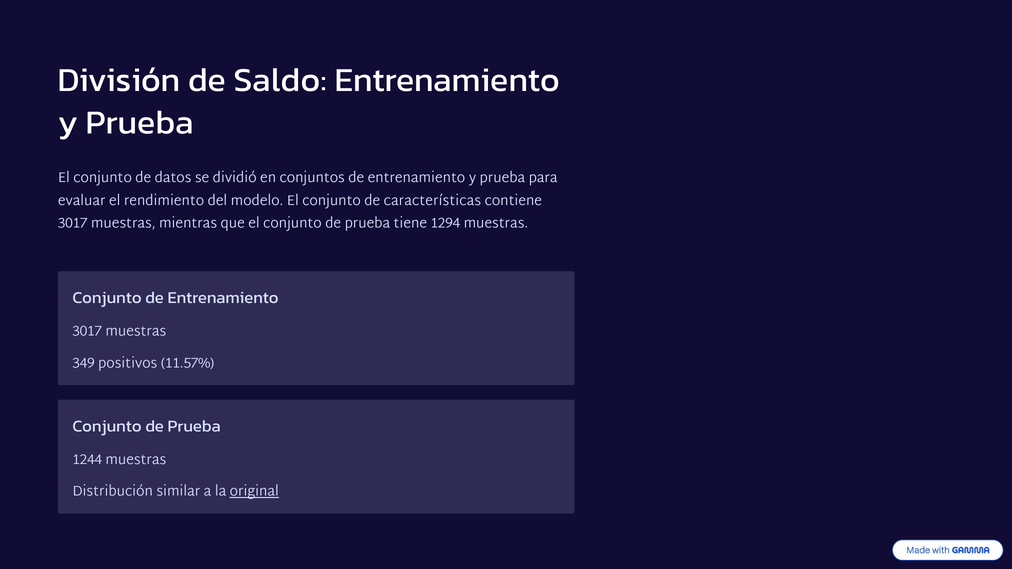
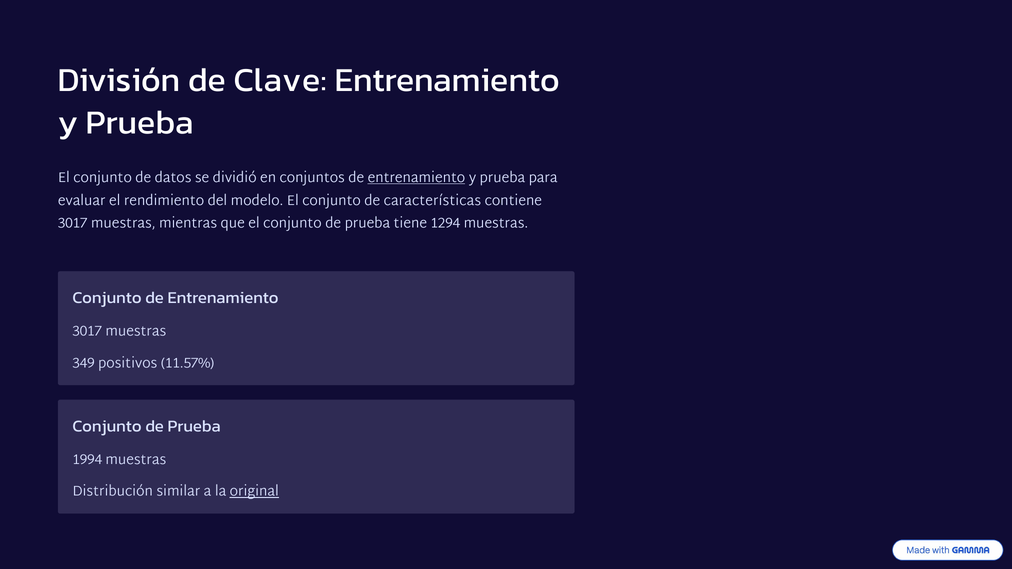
Saldo: Saldo -> Clave (280, 80)
entrenamiento underline: none -> present (416, 178)
1244: 1244 -> 1994 (87, 460)
